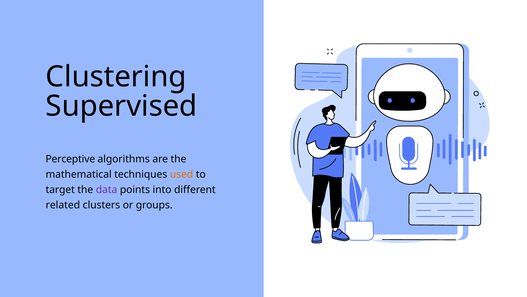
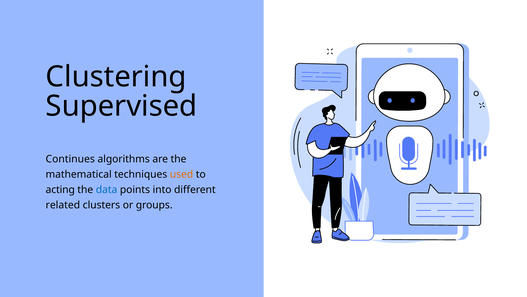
Perceptive: Perceptive -> Continues (70, 159)
target: target -> acting (60, 190)
data colour: purple -> blue (107, 190)
